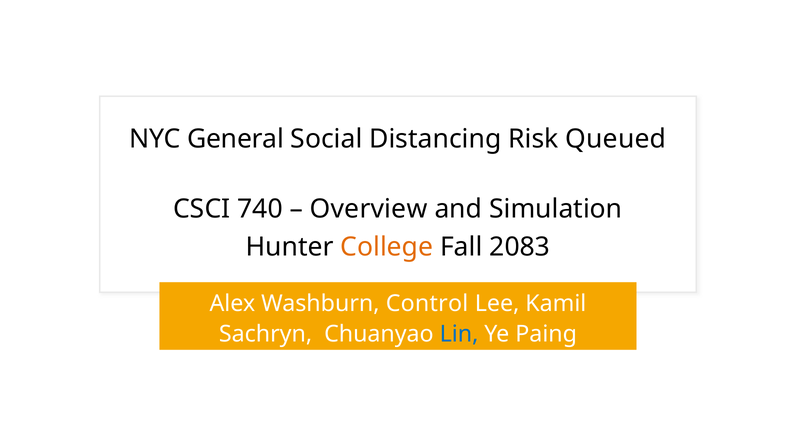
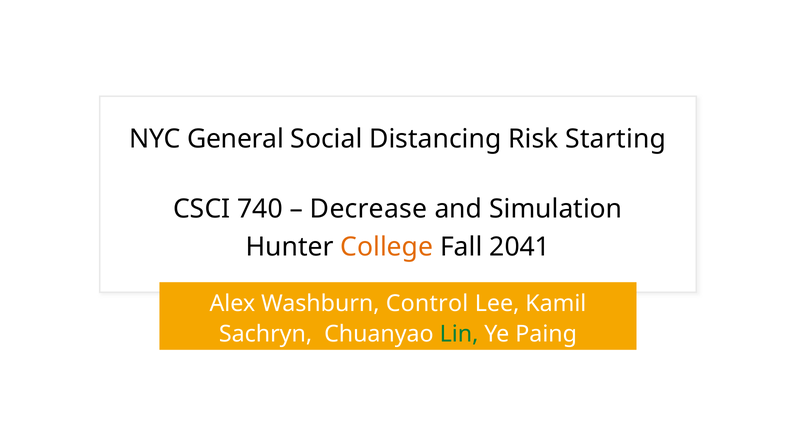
Queued: Queued -> Starting (616, 139)
Overview: Overview -> Decrease (369, 209)
2083: 2083 -> 2041 (520, 247)
Lin colour: blue -> green (459, 334)
